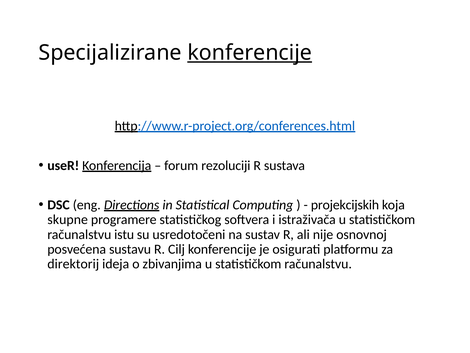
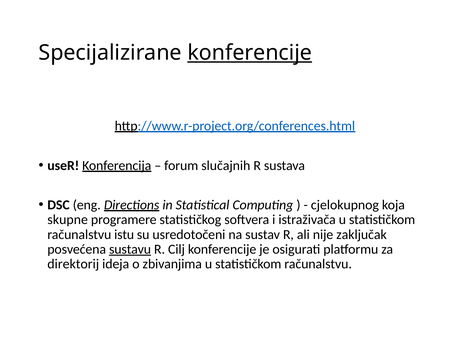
rezoluciji: rezoluciji -> slučajnih (226, 165)
projekcijskih: projekcijskih -> cjelokupnog (345, 205)
osnovnoj: osnovnoj -> zaključak (362, 234)
sustavu underline: none -> present (130, 249)
